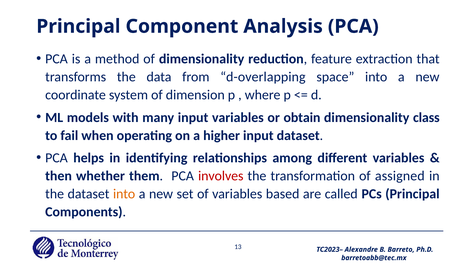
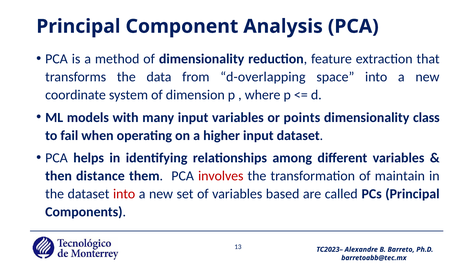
obtain: obtain -> points (302, 117)
whether: whether -> distance (100, 176)
assigned: assigned -> maintain (400, 176)
into colour: orange -> red (124, 194)
